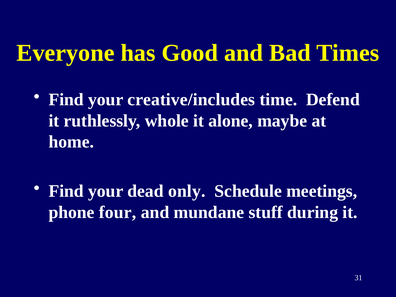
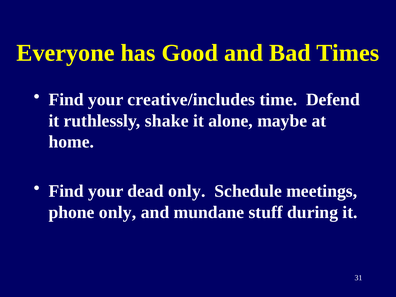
whole: whole -> shake (167, 121)
phone four: four -> only (118, 212)
